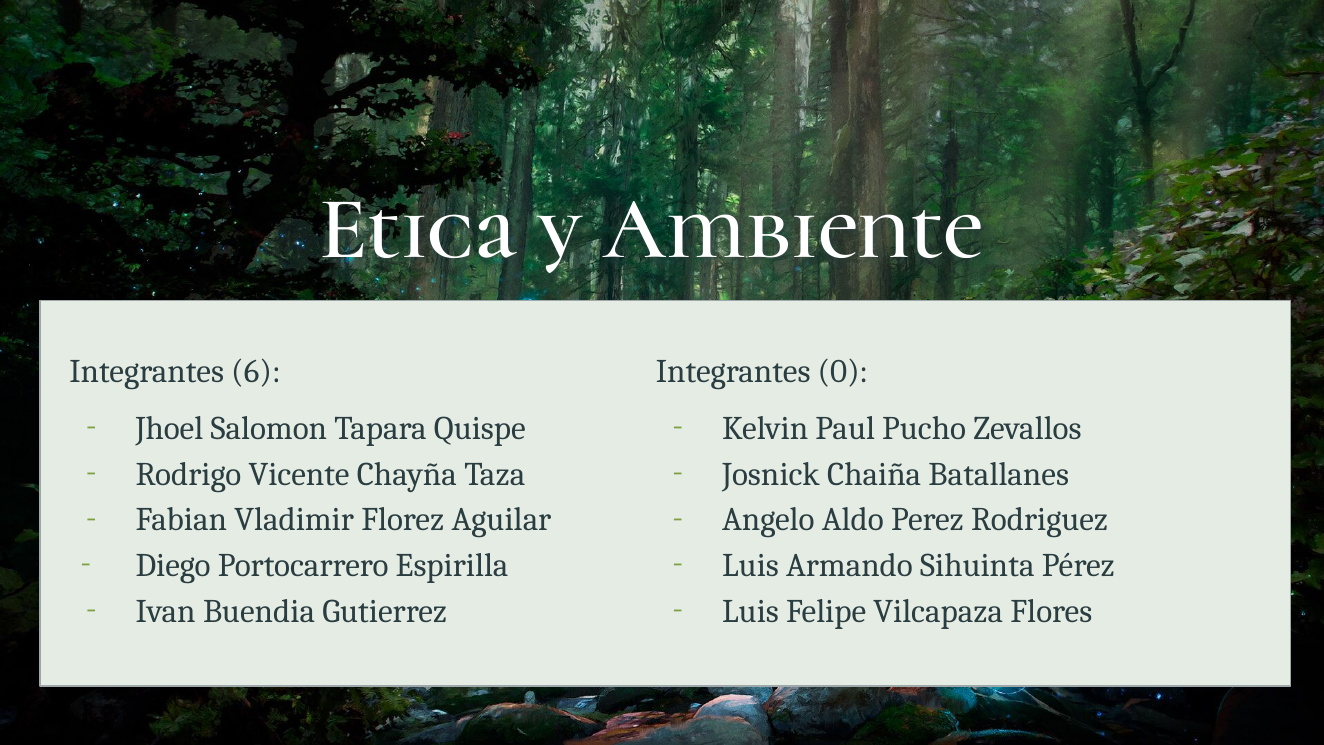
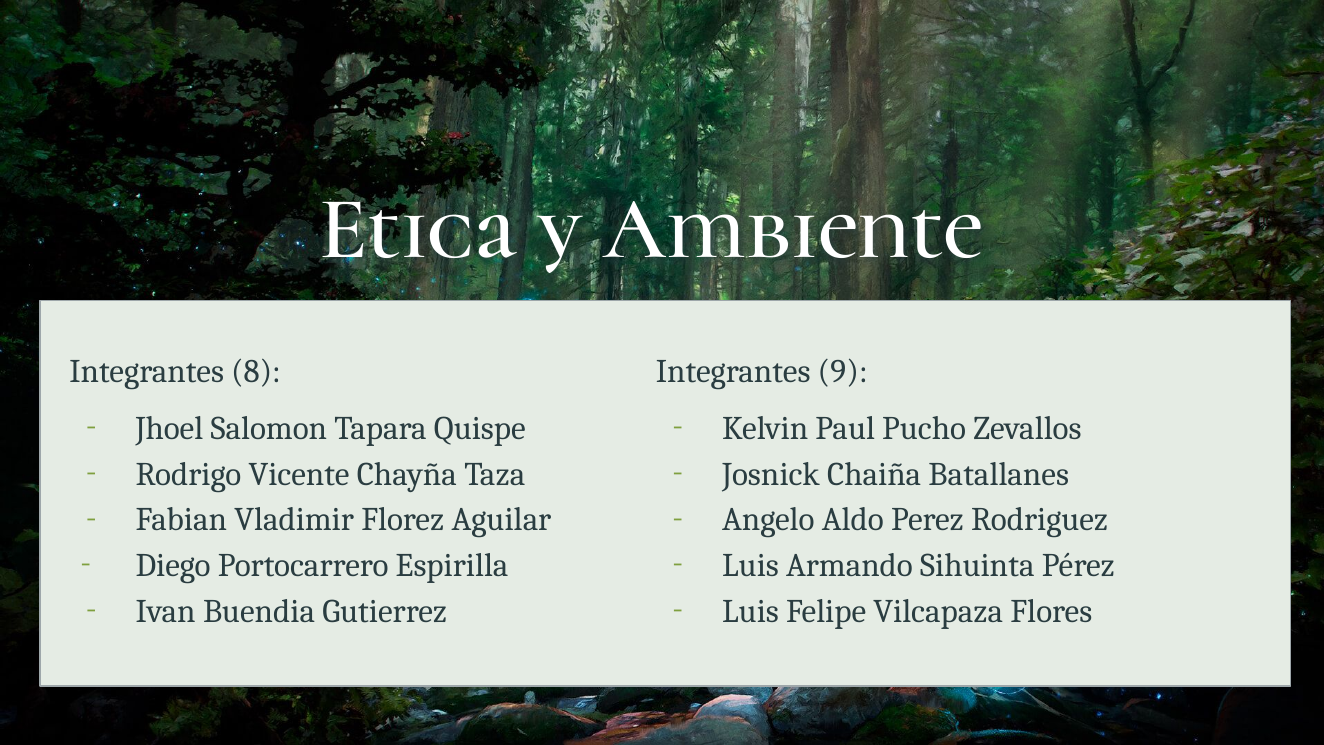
6: 6 -> 8 (256, 372)
0: 0 -> 9 (843, 372)
